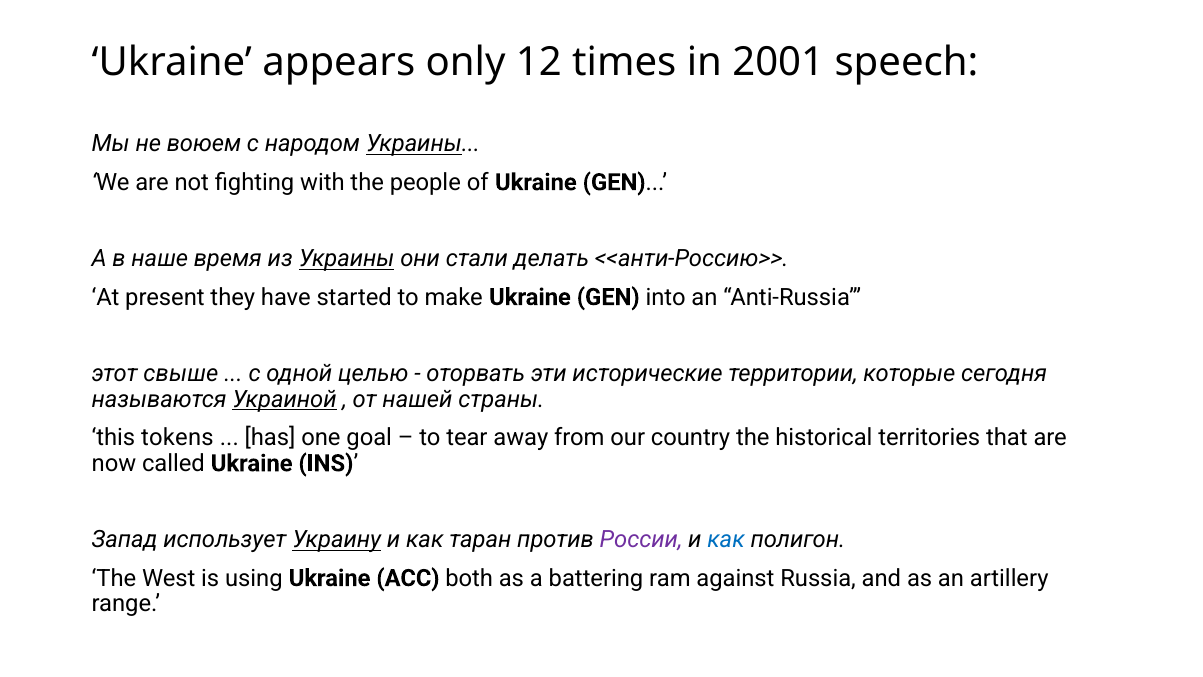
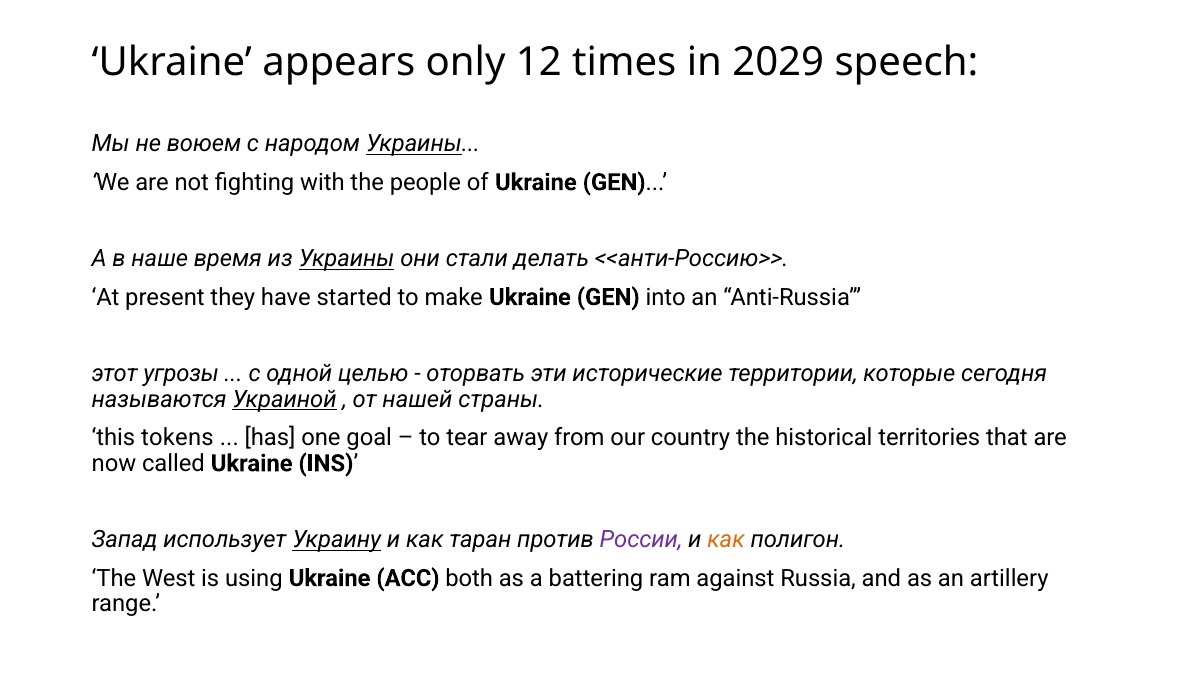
2001: 2001 -> 2029 (778, 62)
свыше: свыше -> угрозы (181, 374)
как colour: blue -> orange (726, 540)
